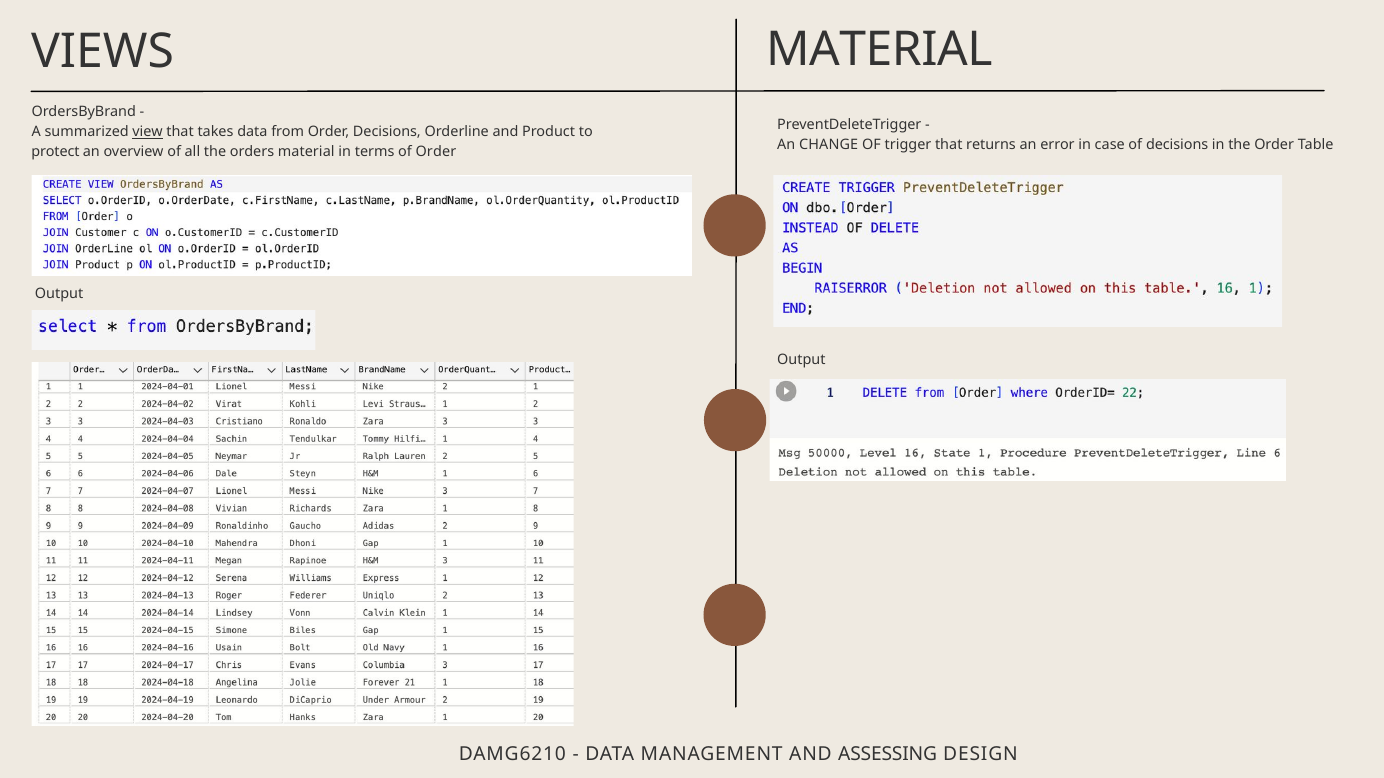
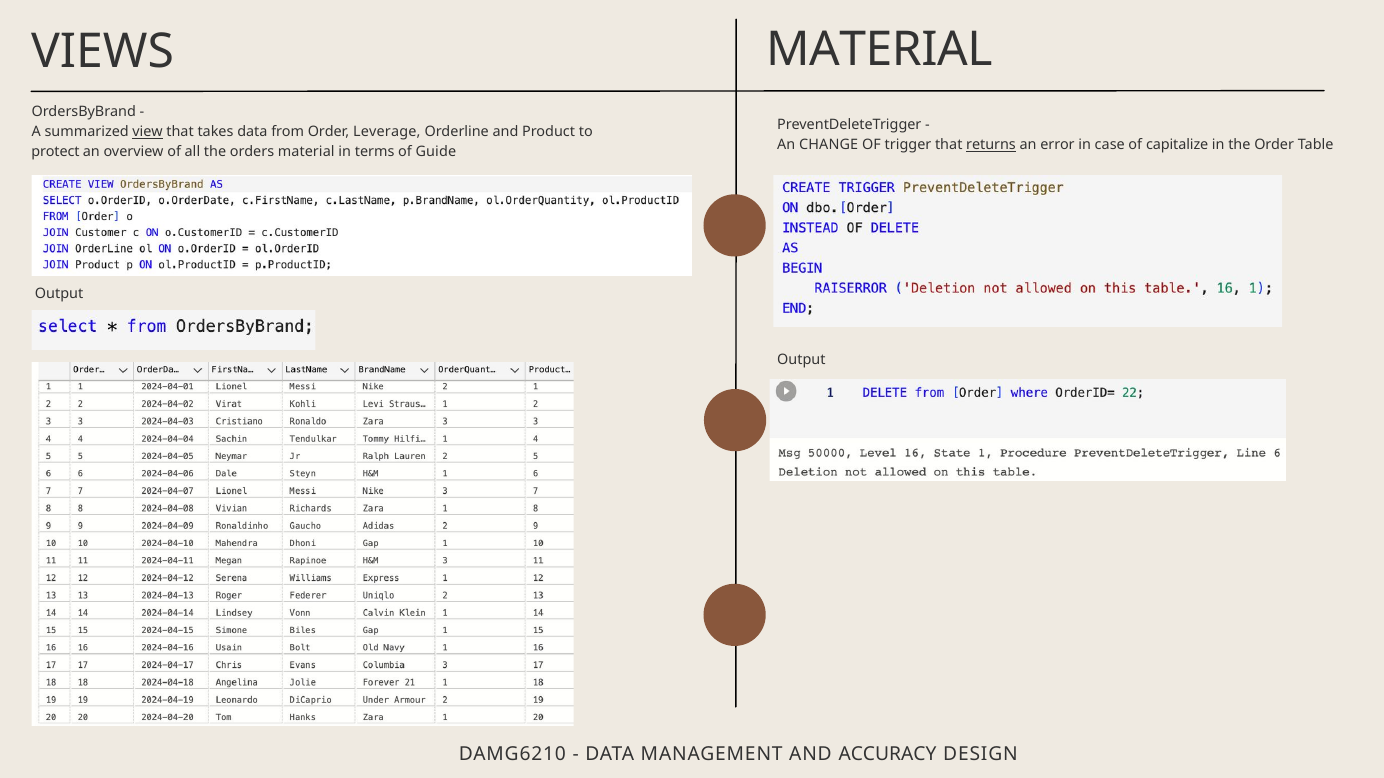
Order Decisions: Decisions -> Leverage (387, 132)
returns underline: none -> present (991, 145)
of decisions: decisions -> capitalize (1177, 145)
of Order: Order -> Guide (436, 152)
ASSESSING: ASSESSING -> ACCURACY (888, 754)
